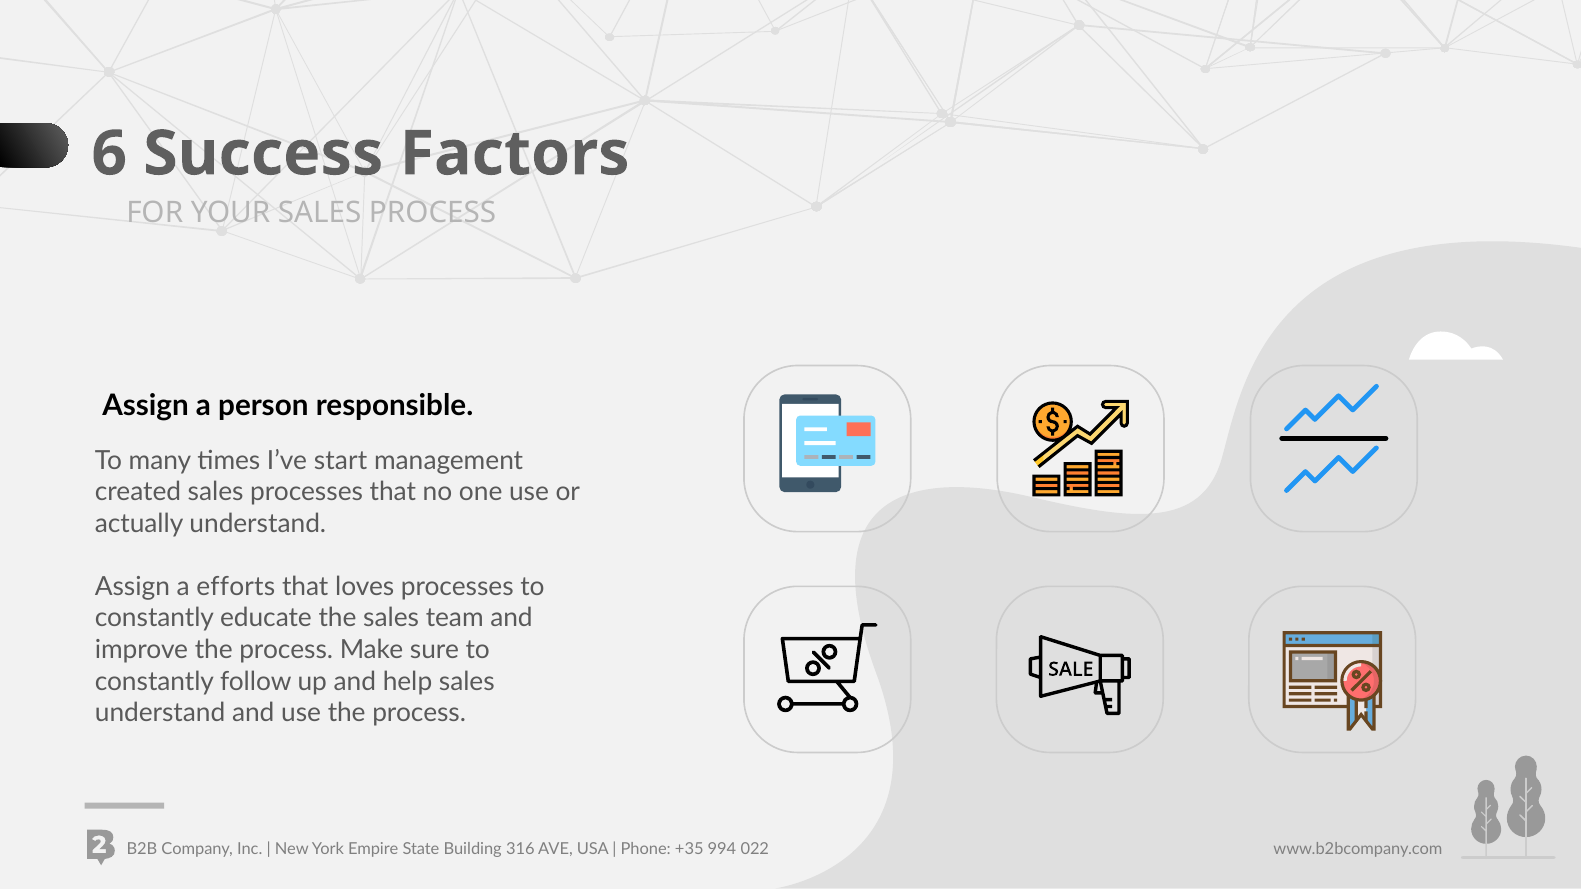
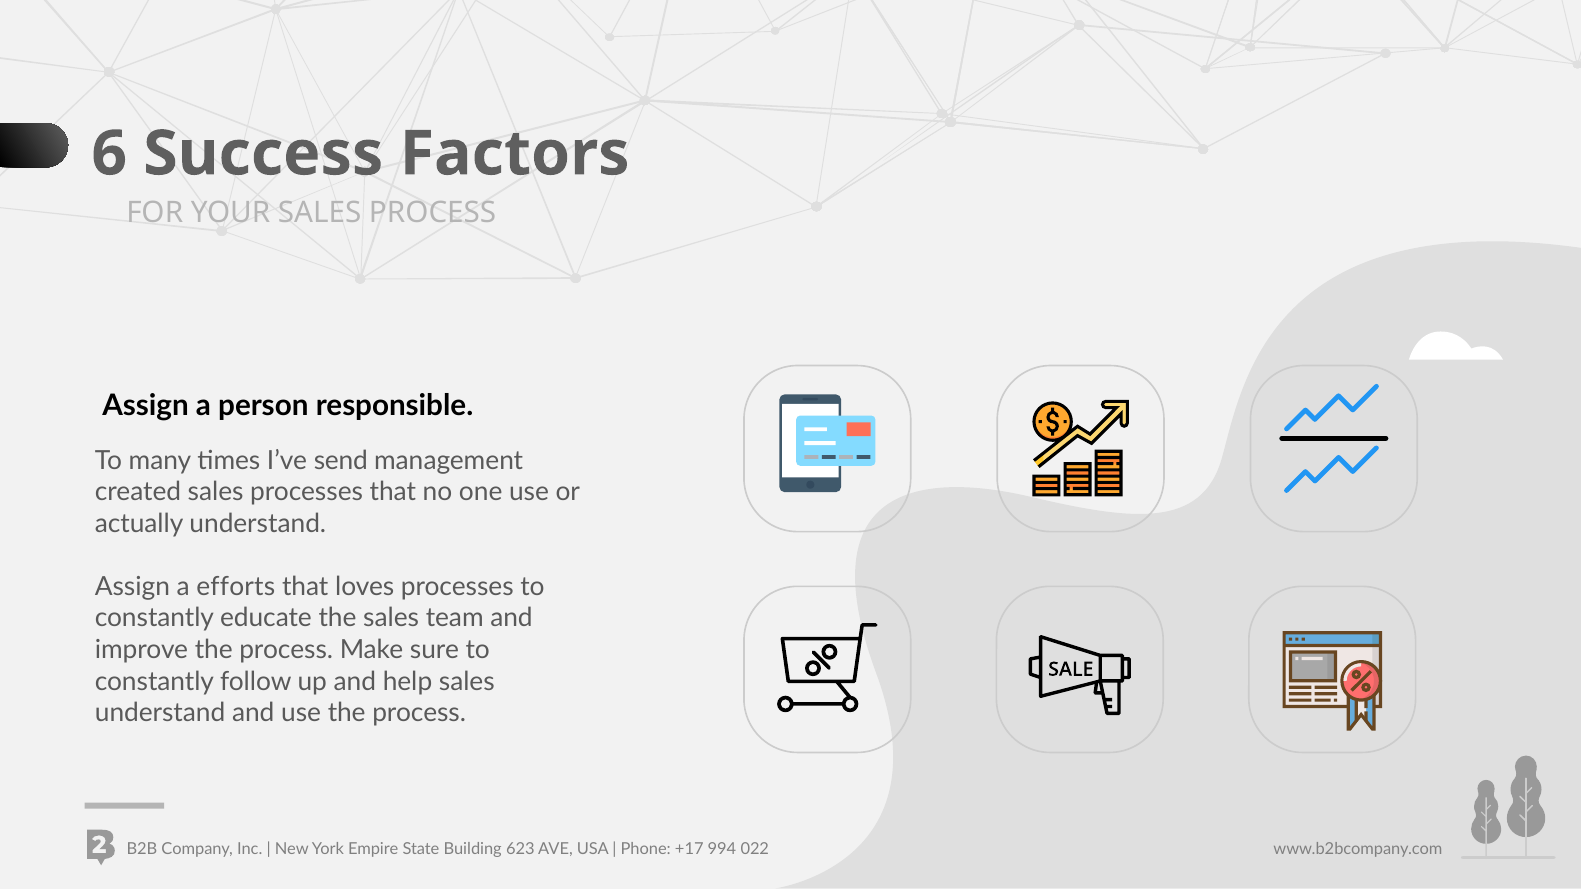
start: start -> send (341, 460)
316: 316 -> 623 (520, 849)
+35: +35 -> +17 (689, 849)
